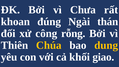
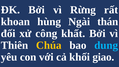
Chưa: Chưa -> Rừng (83, 10)
đúng: đúng -> hùng (49, 22)
rỗng: rỗng -> khất (73, 33)
dung colour: yellow -> light blue (106, 45)
